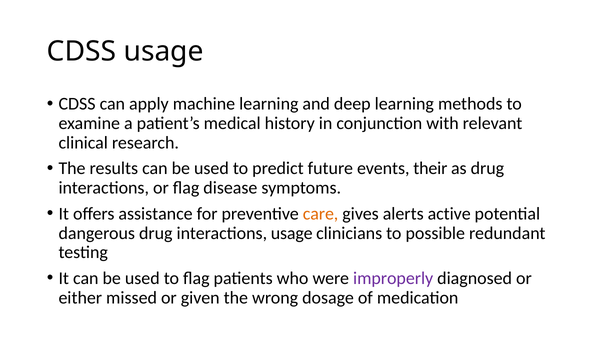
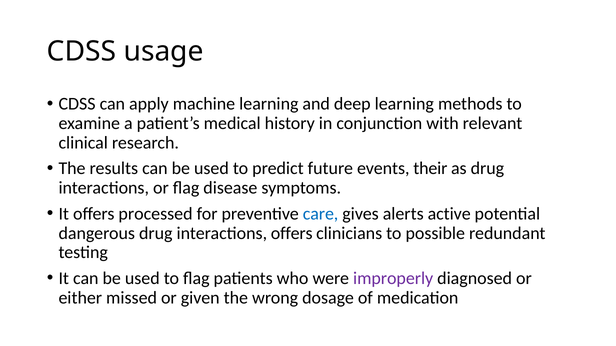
assistance: assistance -> processed (156, 214)
care colour: orange -> blue (321, 214)
interactions usage: usage -> offers (292, 233)
